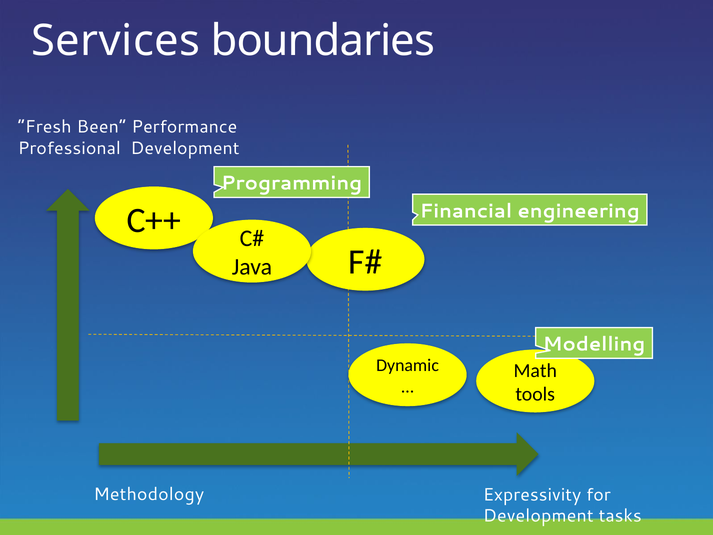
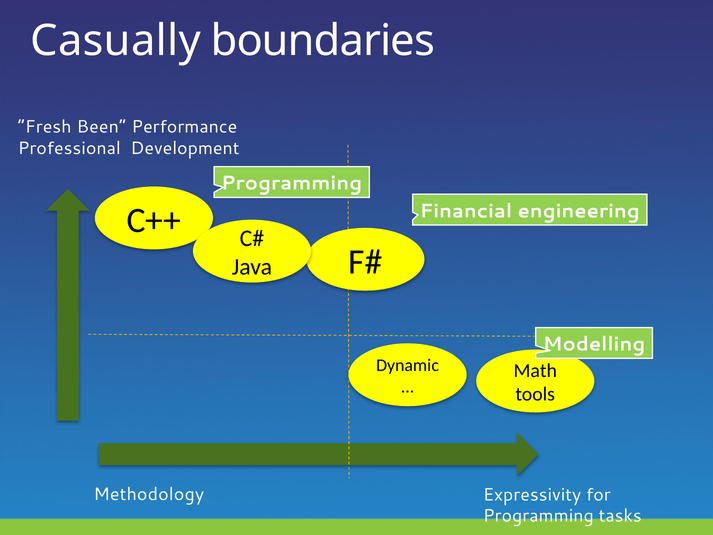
Services: Services -> Casually (116, 41)
Development: Development -> Programming (538, 516)
